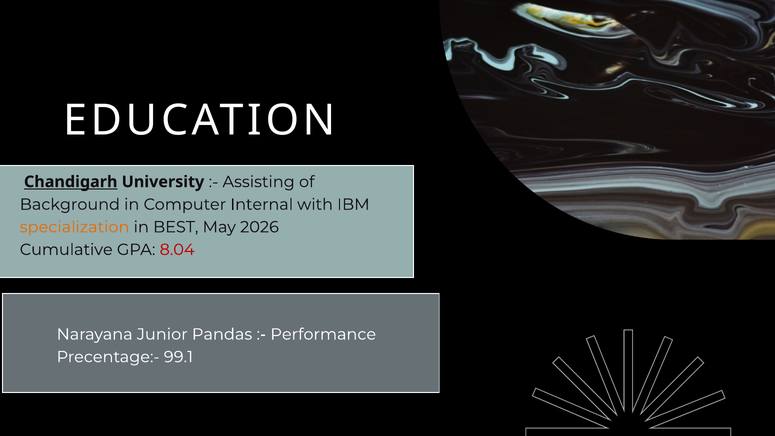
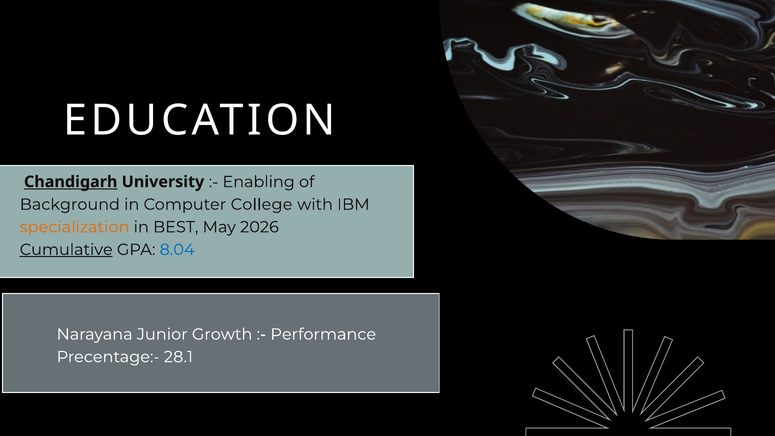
Assisting: Assisting -> Enabling (259, 182)
Internal: Internal -> College (262, 204)
Cumulative underline: none -> present (66, 250)
8.04 colour: red -> blue (177, 250)
Pandas: Pandas -> Growth (222, 334)
99.1: 99.1 -> 28.1 (178, 357)
